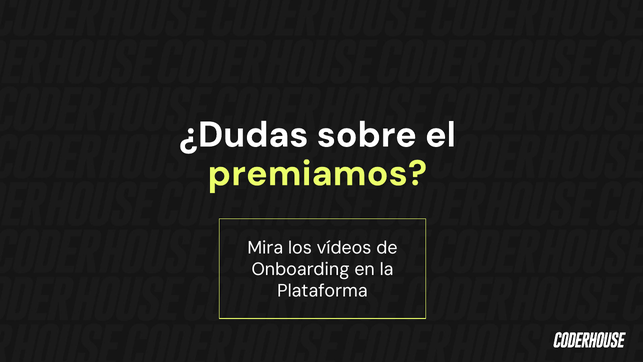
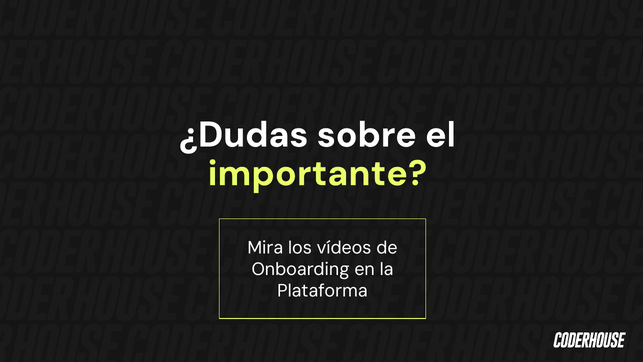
premiamos: premiamos -> importante (317, 173)
